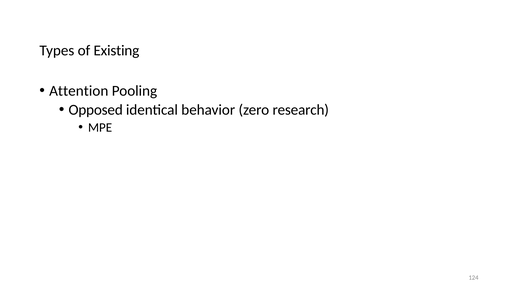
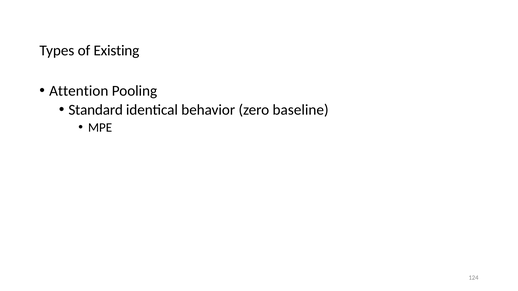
Opposed: Opposed -> Standard (96, 110)
research: research -> baseline (301, 110)
